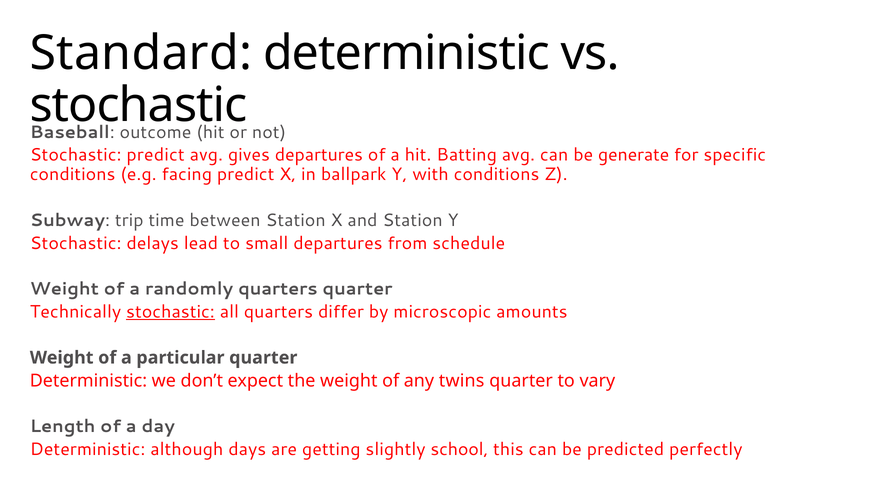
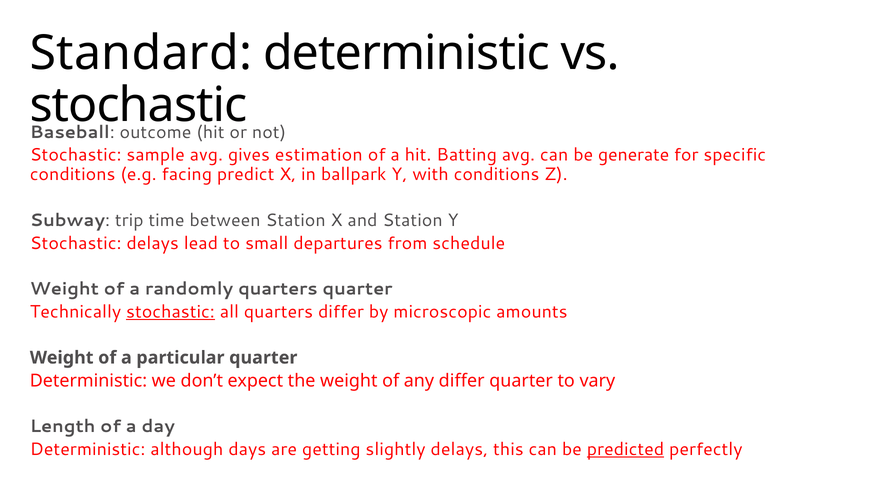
Stochastic predict: predict -> sample (156, 155)
gives departures: departures -> estimation (319, 155)
any twins: twins -> differ (462, 380)
slightly school: school -> delays (459, 449)
predicted underline: none -> present (625, 449)
